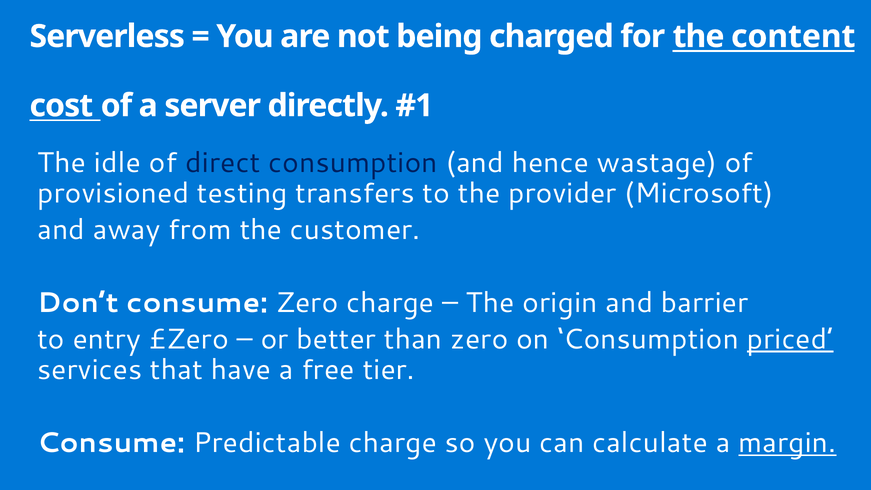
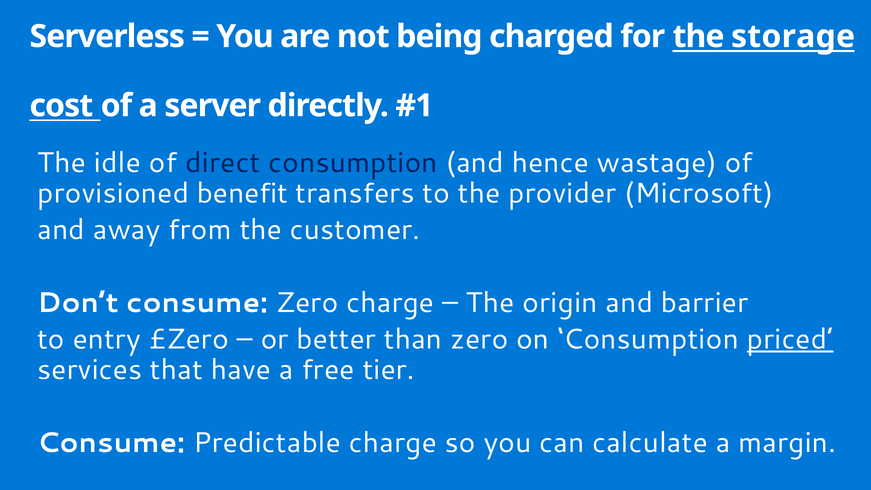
content: content -> storage (793, 36)
testing: testing -> benefit (242, 193)
margin underline: present -> none (787, 443)
